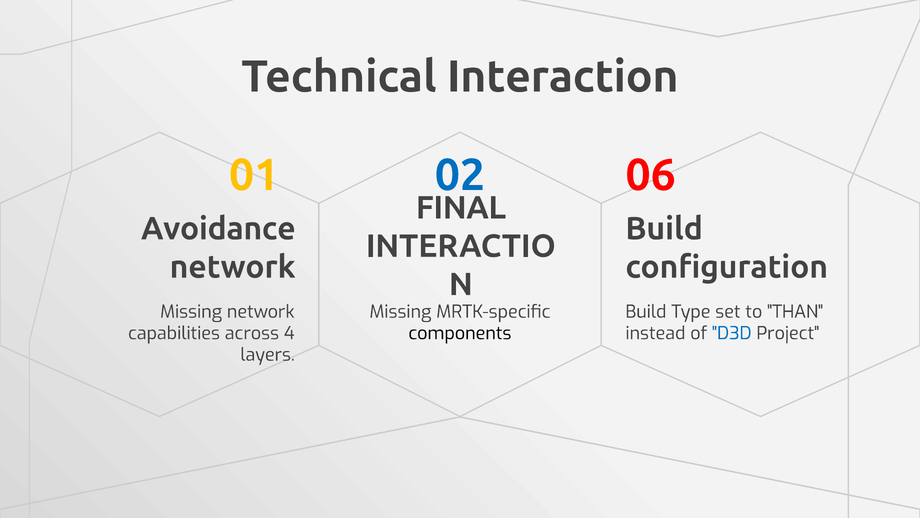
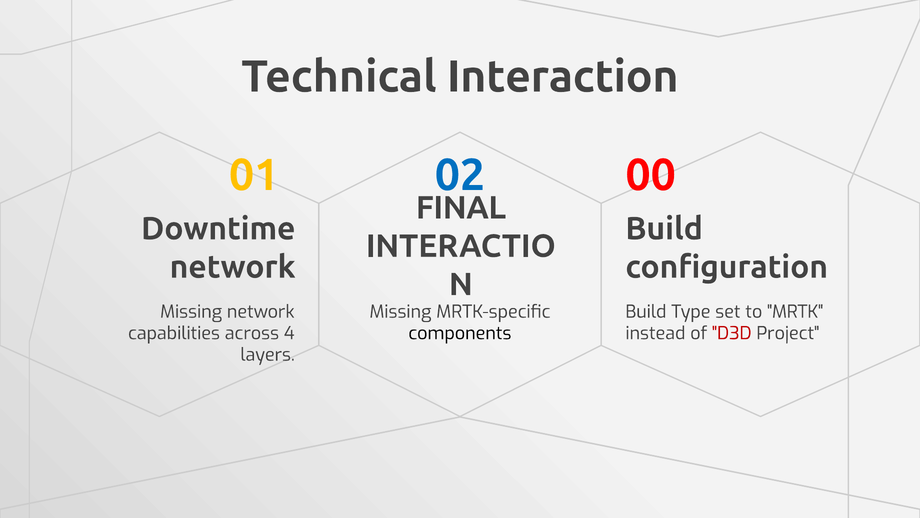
06: 06 -> 00 (651, 175)
Avoidance: Avoidance -> Downtime (218, 229)
THAN: THAN -> MRTK (795, 311)
D3D colour: blue -> red (732, 333)
